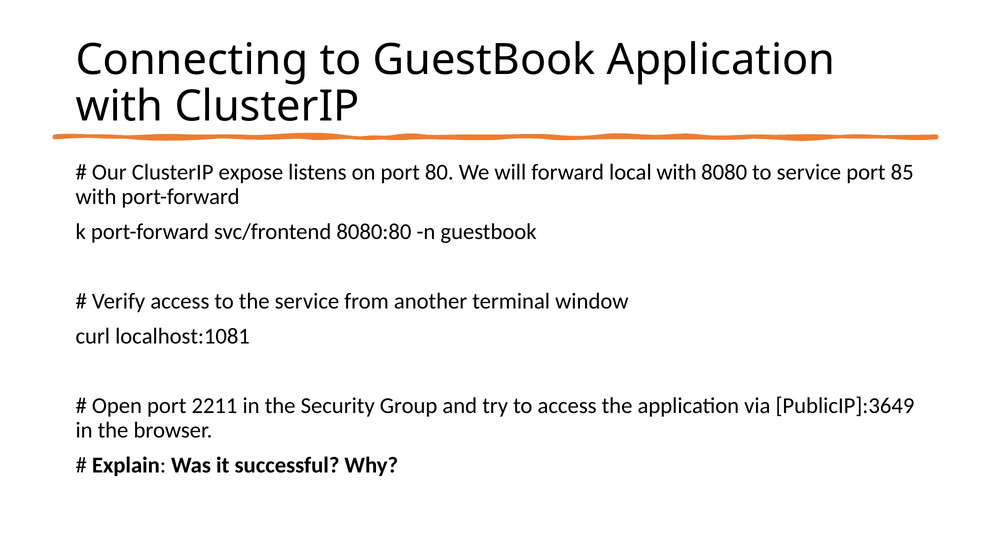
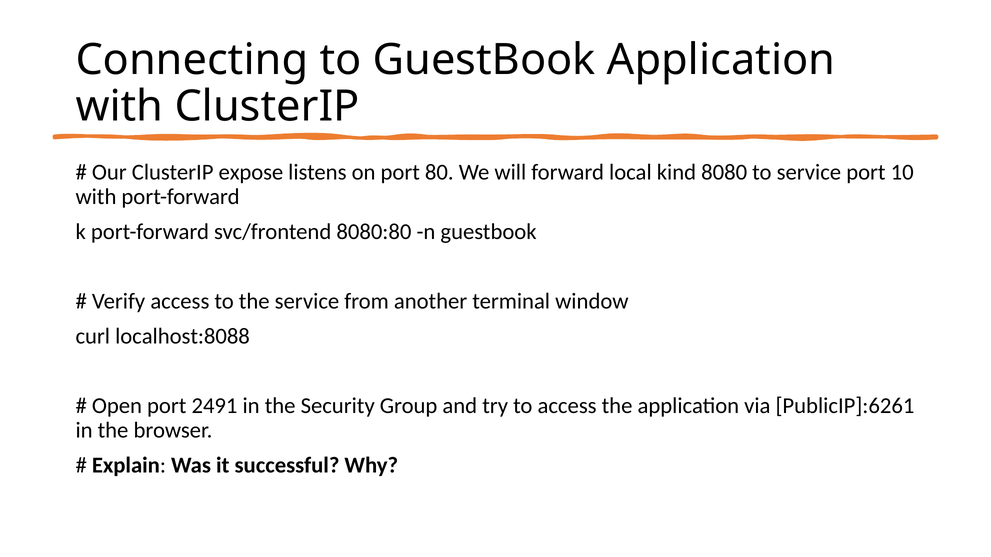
local with: with -> kind (676, 173)
85: 85 -> 10 (902, 173)
localhost:1081: localhost:1081 -> localhost:8088 (182, 336)
2211: 2211 -> 2491 (215, 406)
PublicIP]:3649: PublicIP]:3649 -> PublicIP]:6261 (845, 406)
